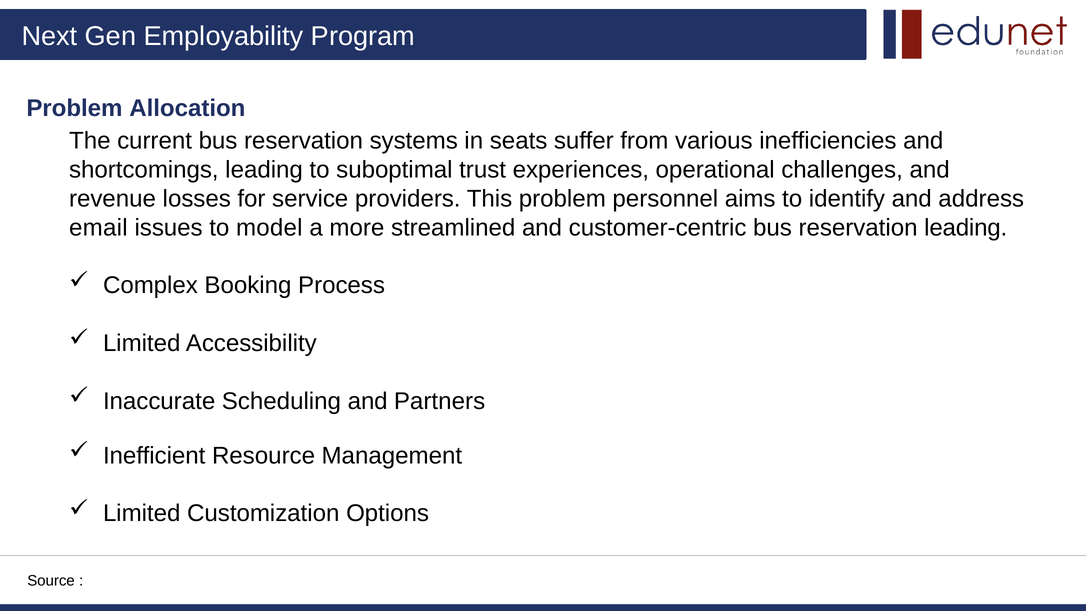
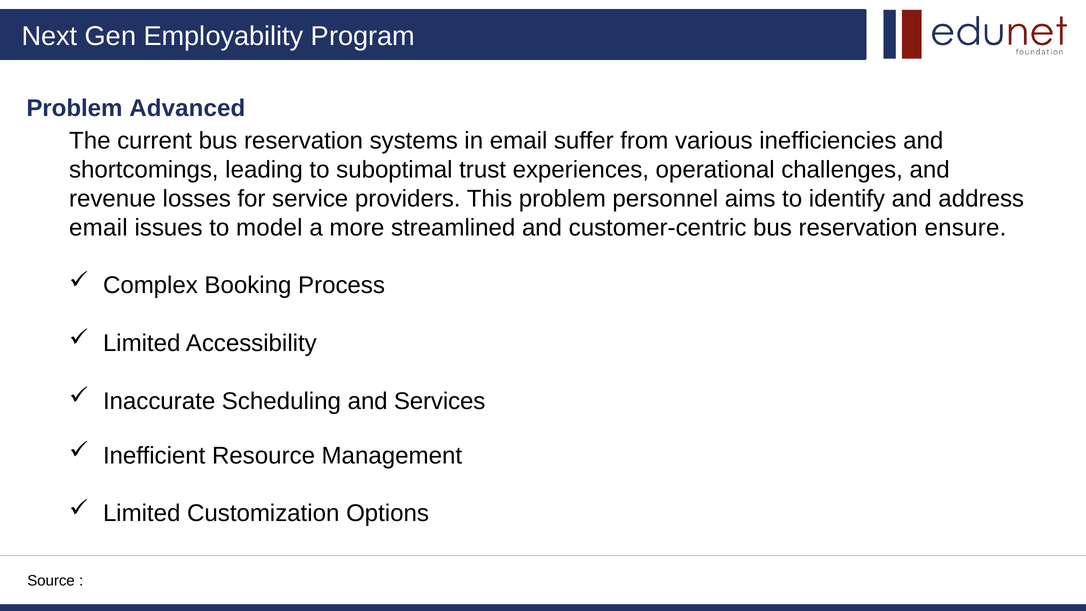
Allocation: Allocation -> Advanced (187, 108)
in seats: seats -> email (519, 141)
reservation leading: leading -> ensure (965, 228)
Partners: Partners -> Services (440, 401)
